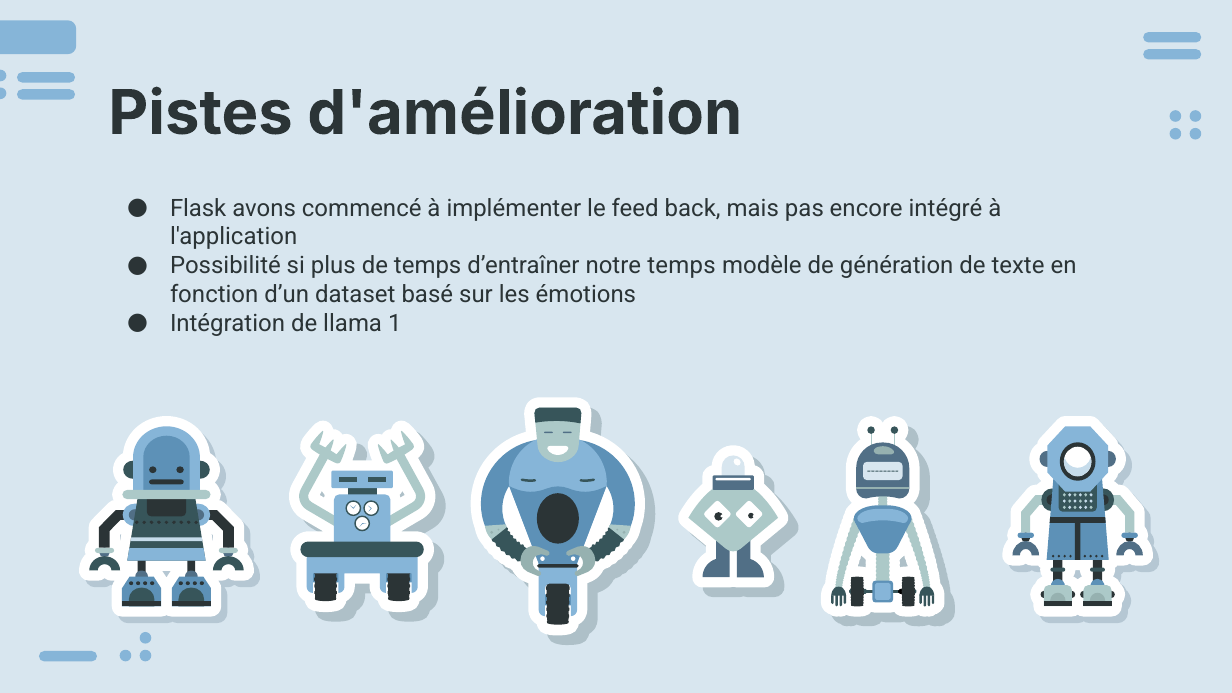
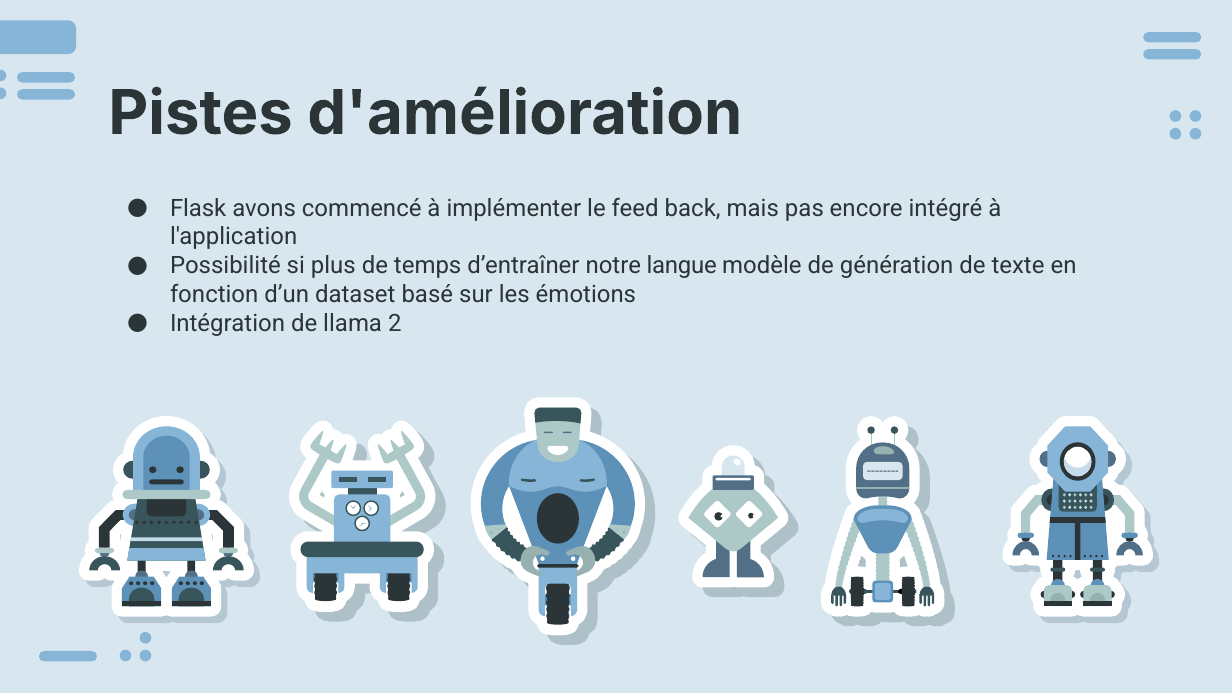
notre temps: temps -> langue (682, 266)
1: 1 -> 2 (395, 323)
